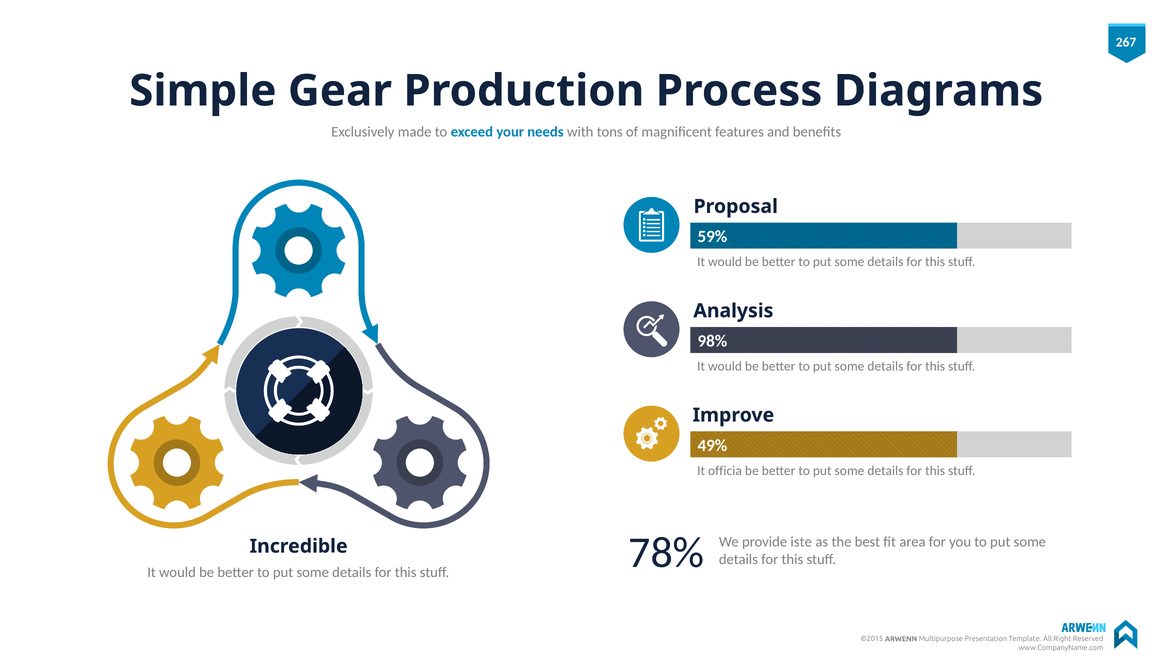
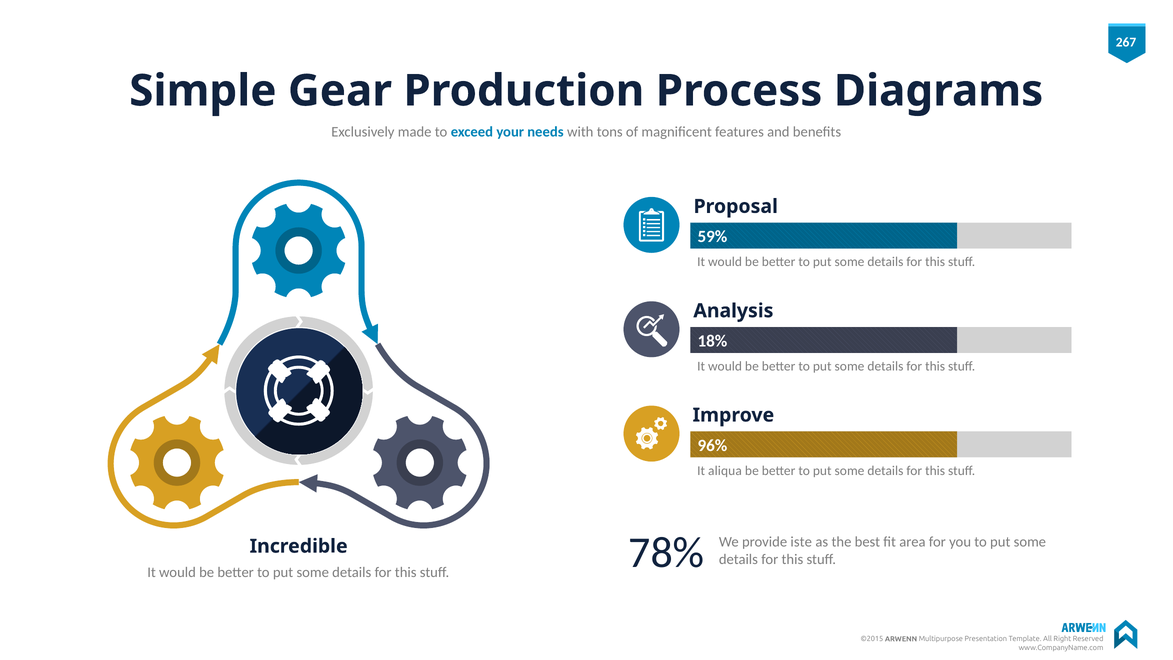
98%: 98% -> 18% (712, 341)
49%: 49% -> 96% (712, 445)
officia: officia -> aliqua (725, 470)
